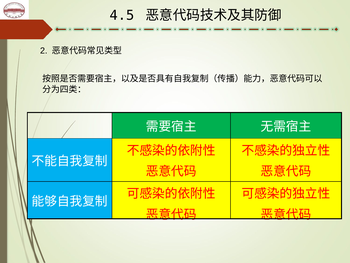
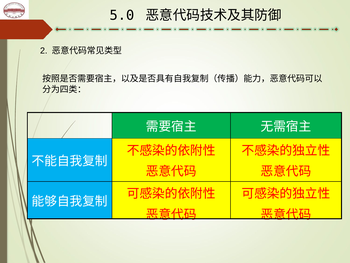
4.5: 4.5 -> 5.0 (122, 15)
